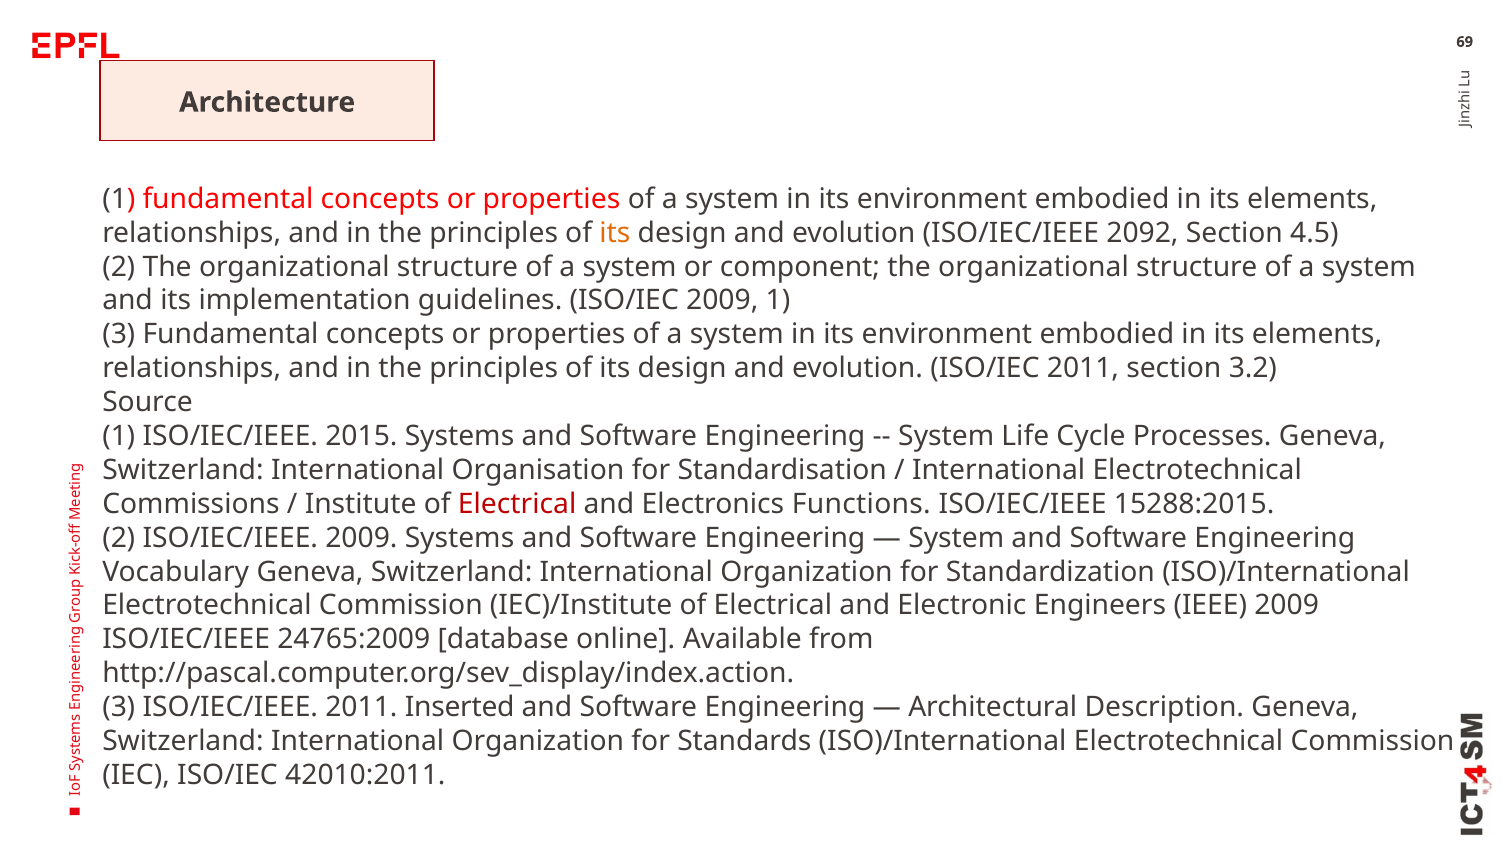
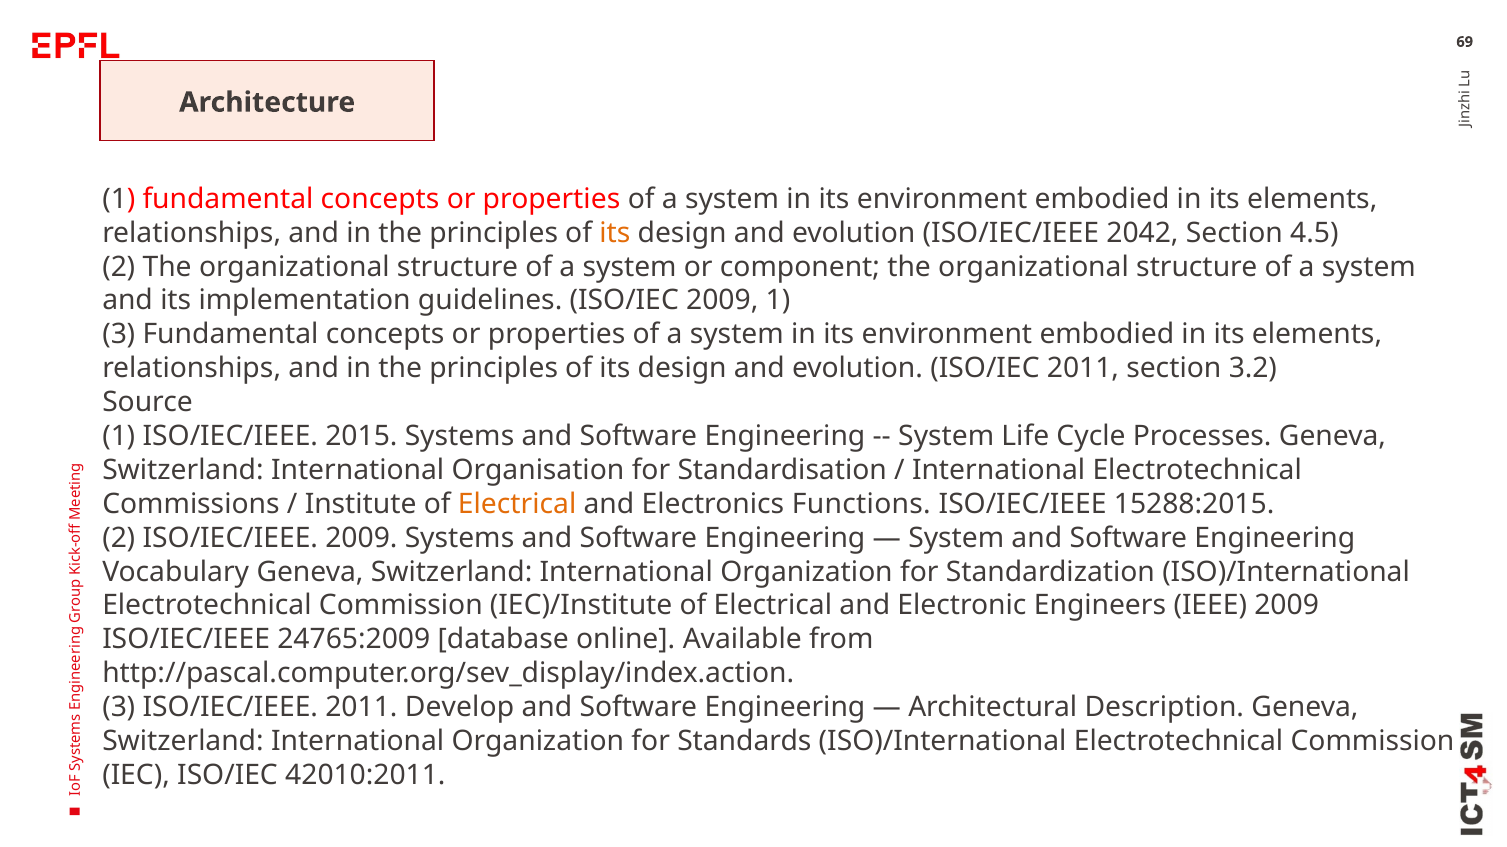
2092: 2092 -> 2042 (1142, 233)
Electrical colour: red -> orange (517, 504)
Inserted: Inserted -> Develop (459, 708)
